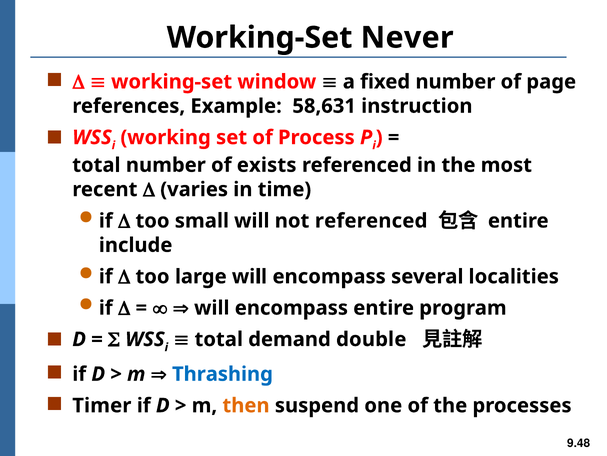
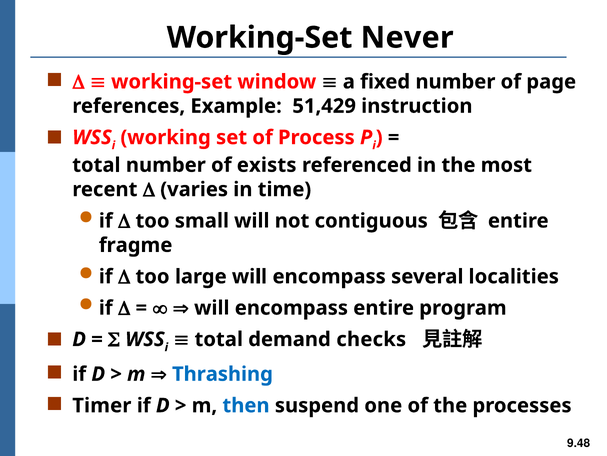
58,631: 58,631 -> 51,429 (324, 106)
not referenced: referenced -> contiguous (371, 221)
include: include -> fragme (136, 245)
double: double -> checks (371, 339)
then colour: orange -> blue (246, 405)
